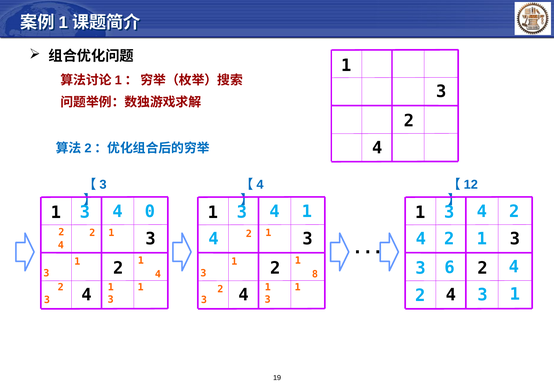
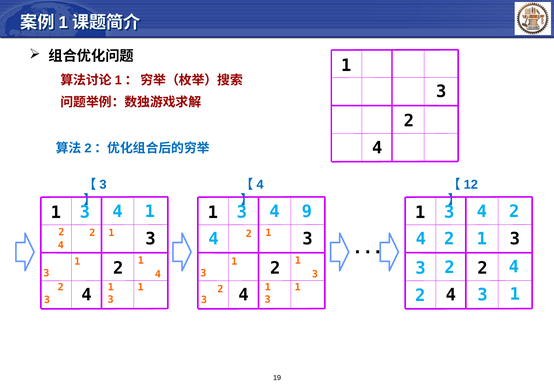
0: 0 -> 1 (150, 211)
1: 1 -> 9 (307, 211)
3 6: 6 -> 2 (450, 267)
8: 8 -> 3 (315, 274)
